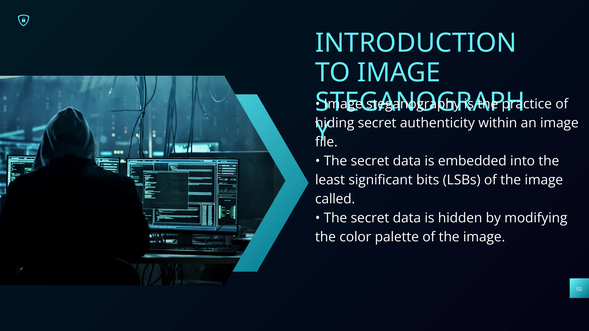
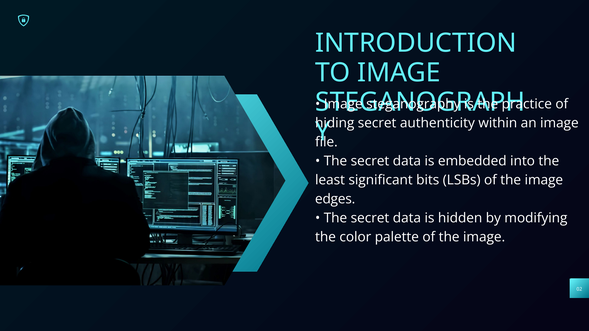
called: called -> edges (335, 199)
